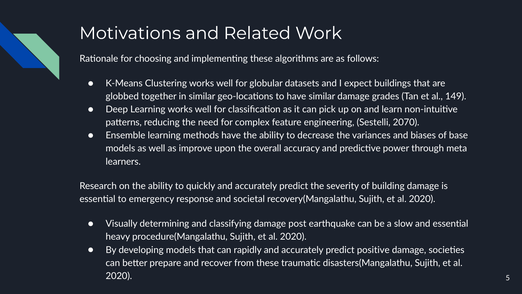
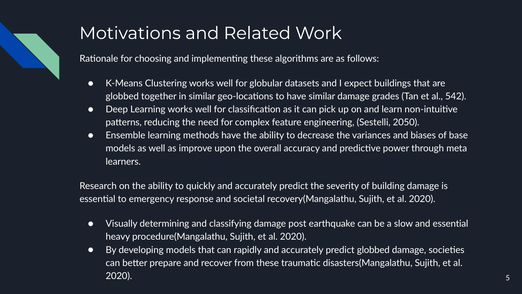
149: 149 -> 542 (456, 96)
2070: 2070 -> 2050 (406, 122)
predict positive: positive -> globbed (373, 250)
